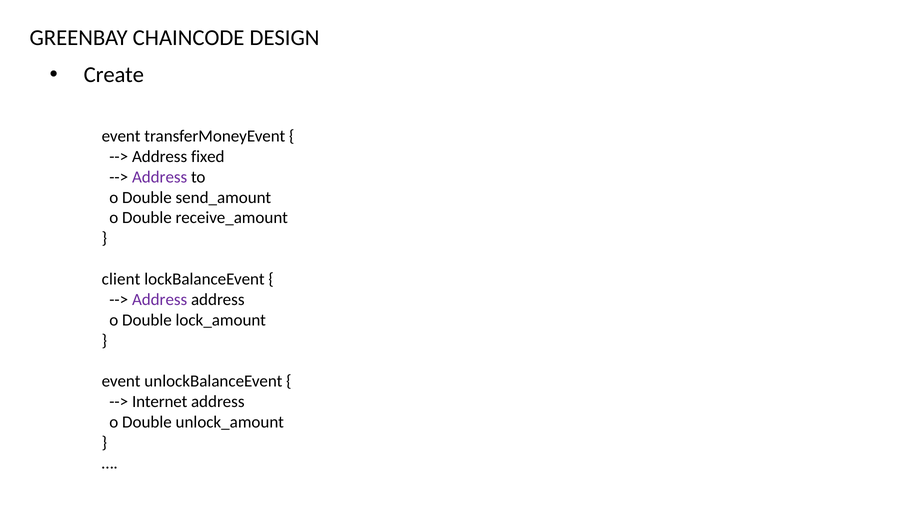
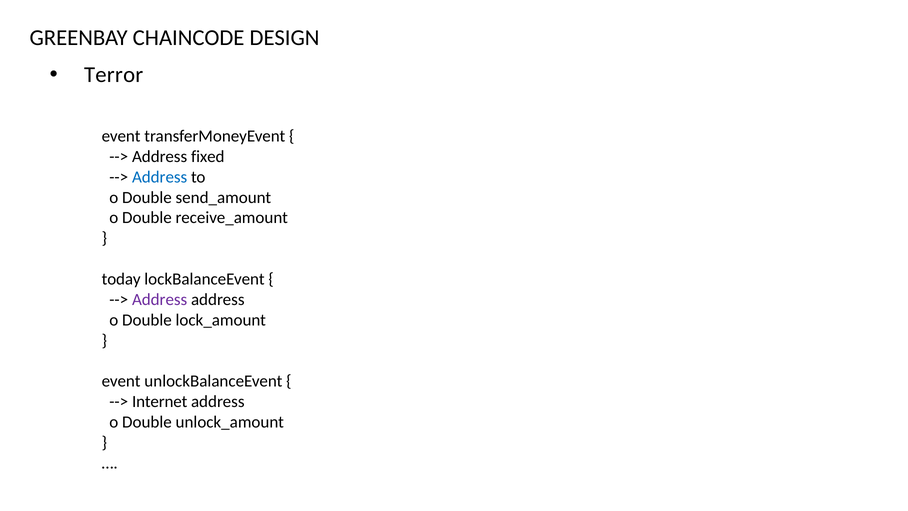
Create: Create -> Terror (114, 75)
Address colour: purple -> blue (160, 177)
client: client -> today (121, 279)
